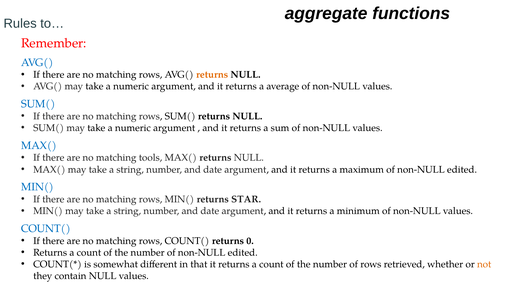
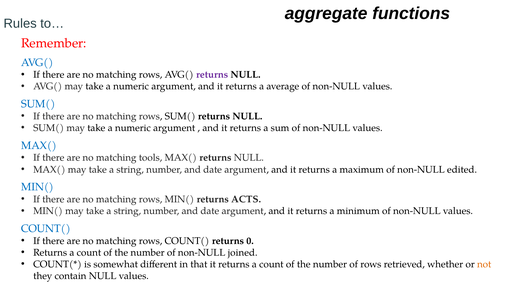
returns colour: orange -> purple (212, 75)
STAR: STAR -> ACTS (246, 199)
number of non-NULL edited: edited -> joined (243, 252)
